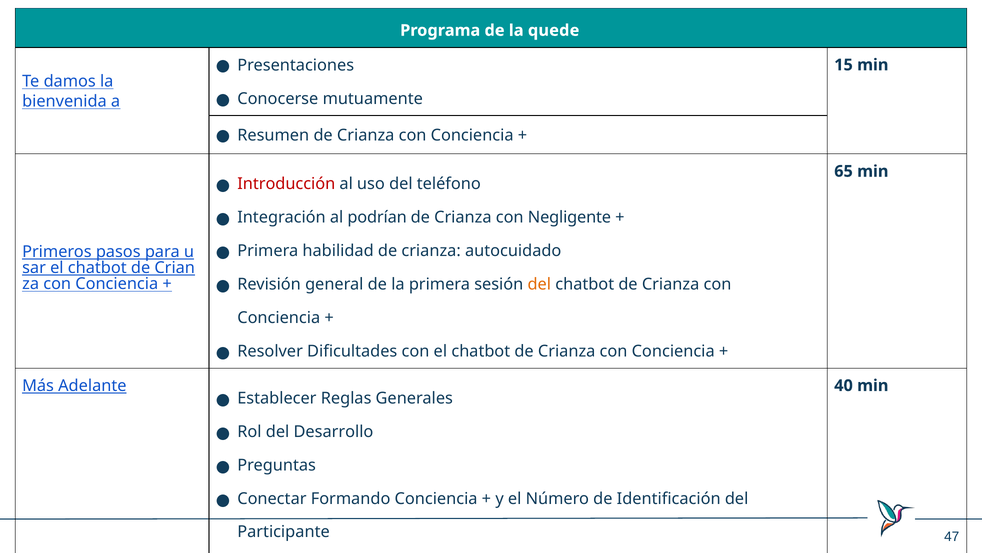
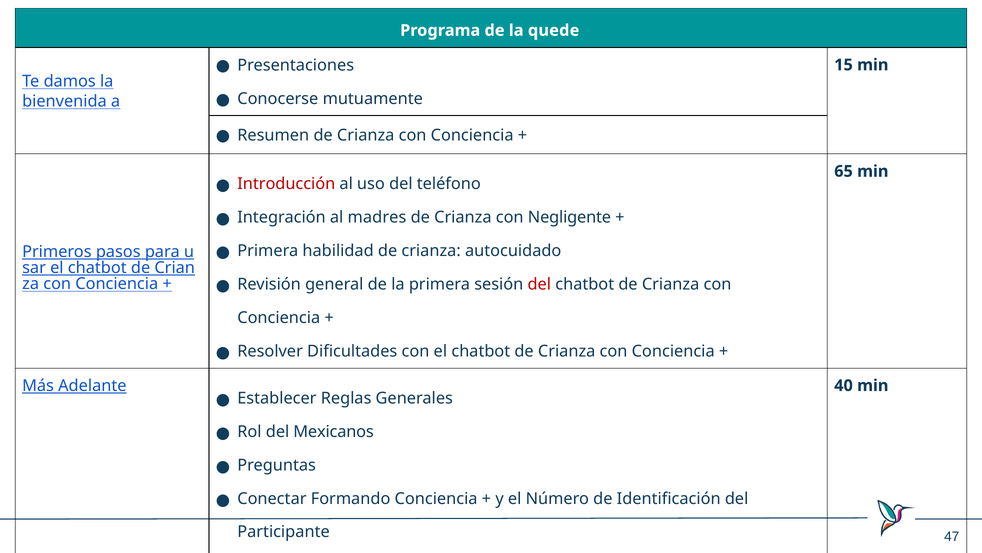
podrían: podrían -> madres (377, 217)
del colour: orange -> red (539, 284)
Desarrollo: Desarrollo -> Mexicanos (334, 431)
